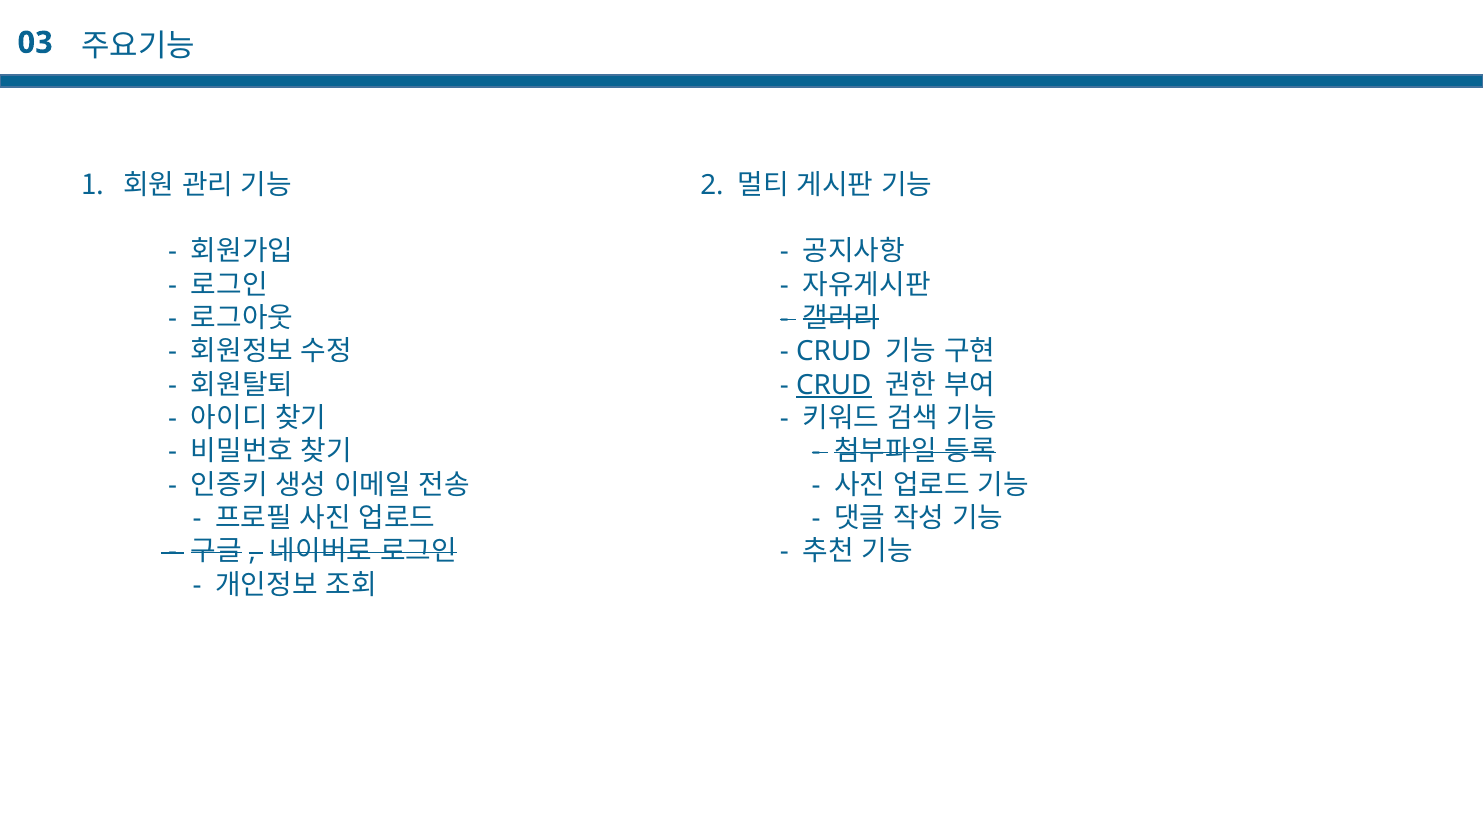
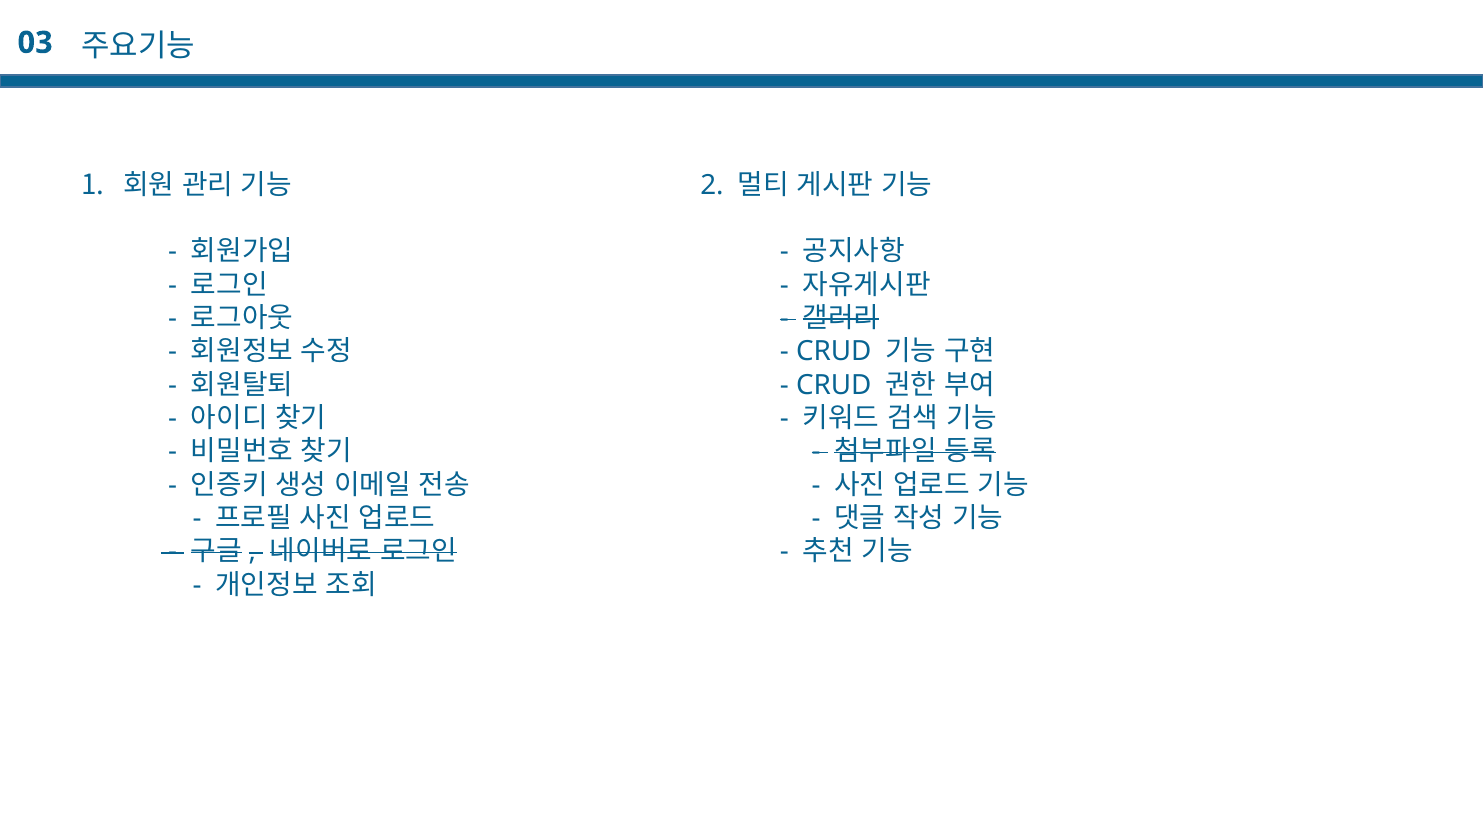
CRUD underline: present -> none (834, 385)
